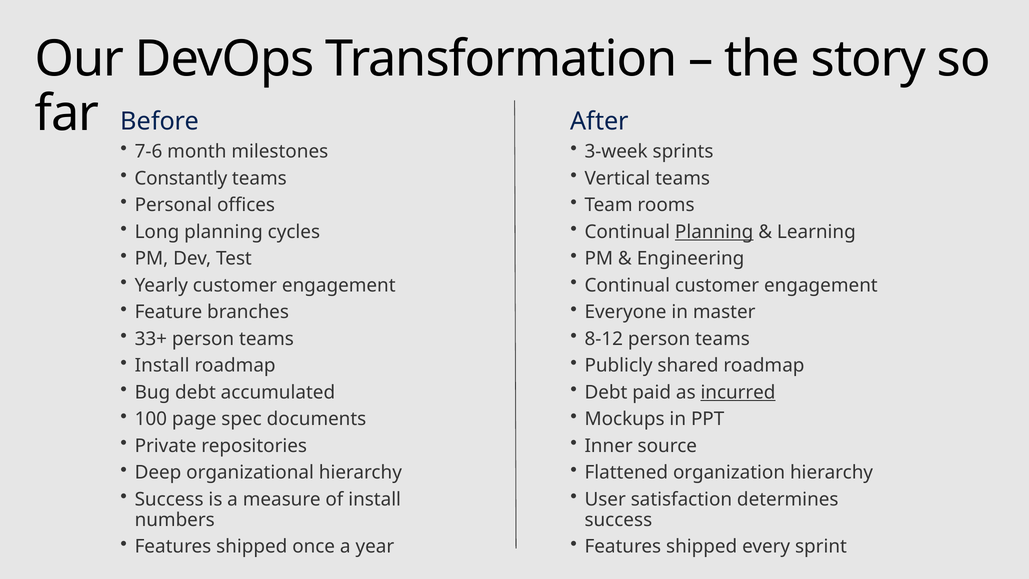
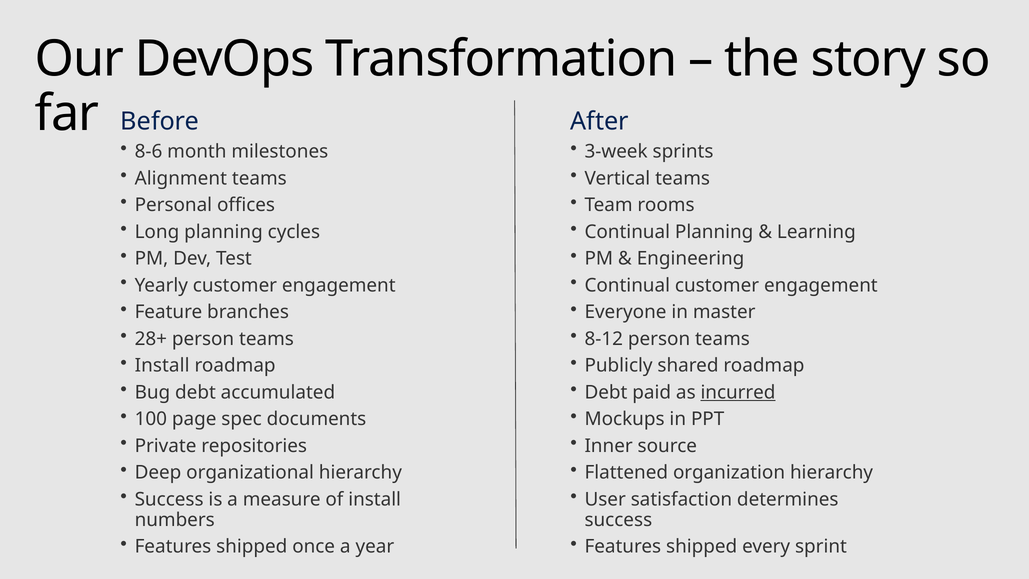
7-6: 7-6 -> 8-6 (149, 151)
Constantly: Constantly -> Alignment (181, 178)
Planning underline: present -> none (714, 232)
33+: 33+ -> 28+ (151, 339)
